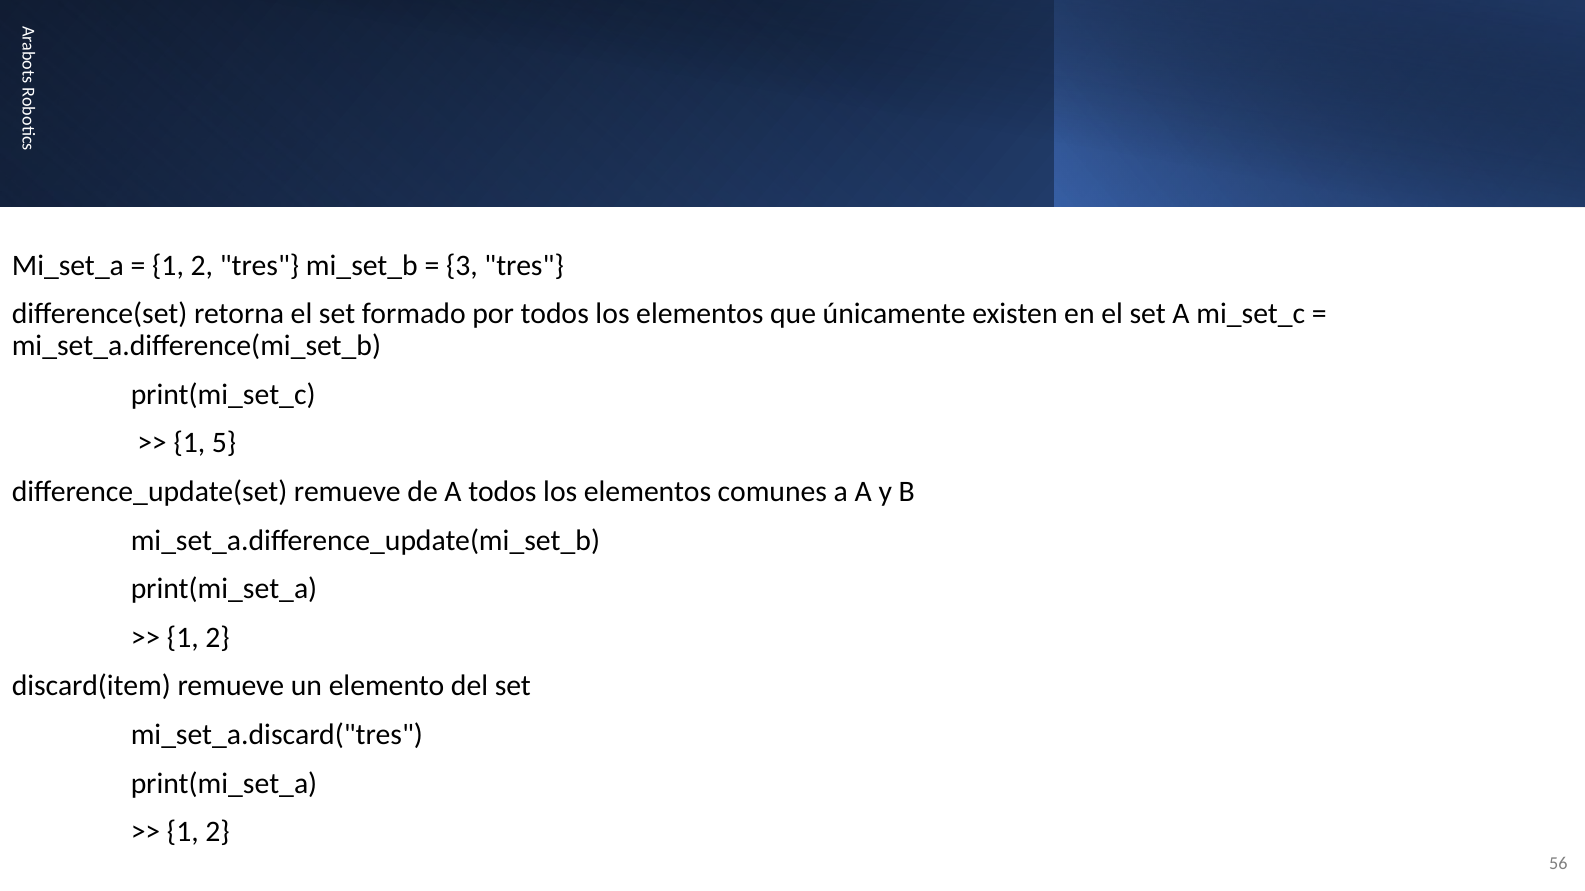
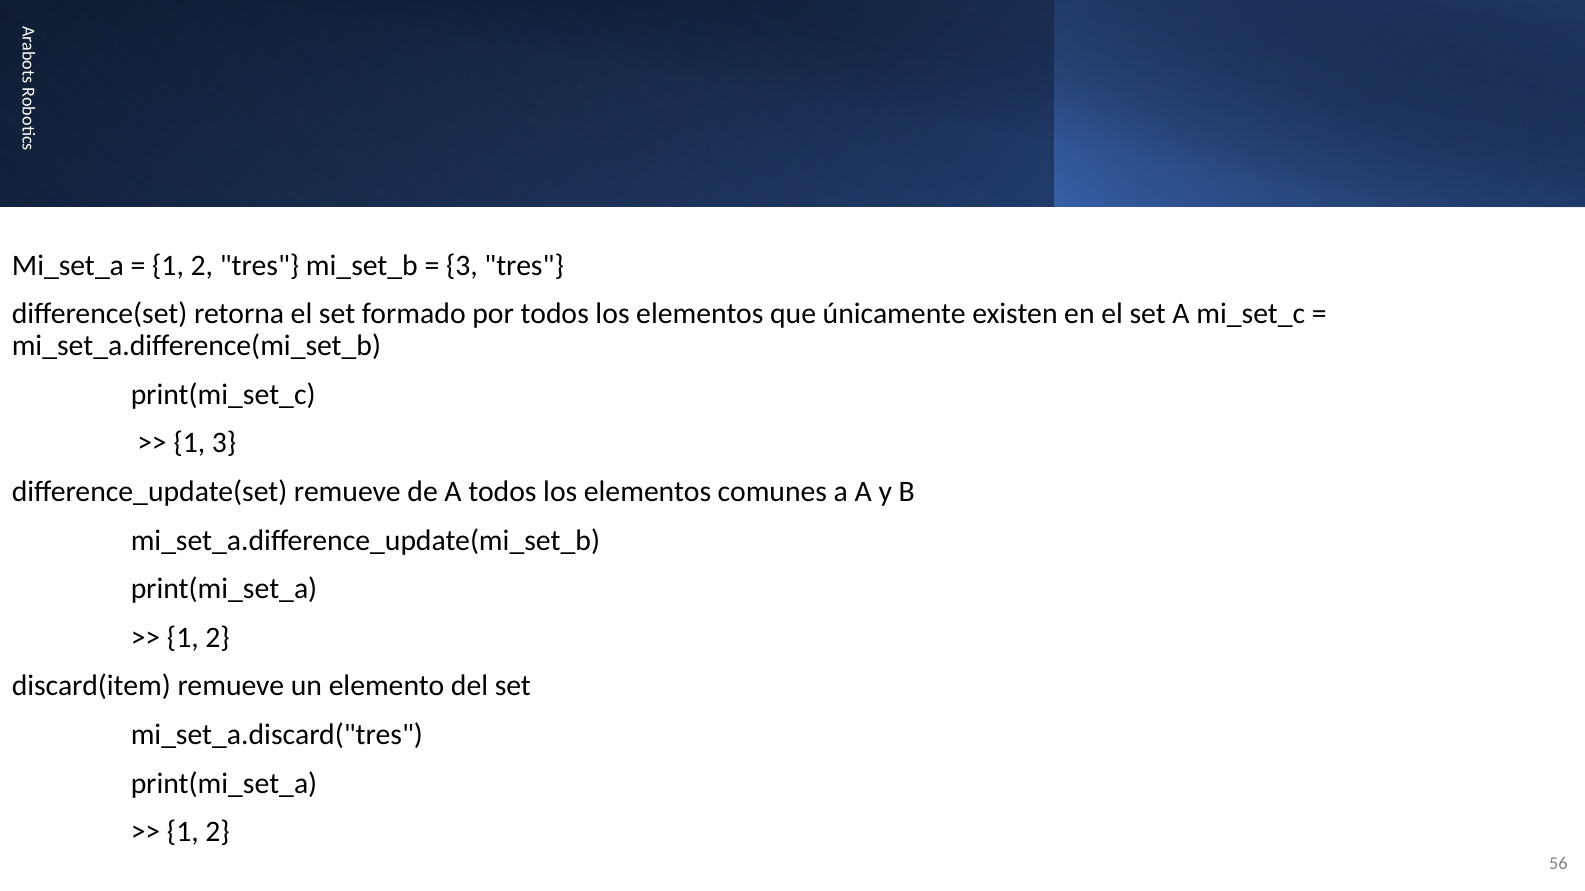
1 5: 5 -> 3 (224, 443)
